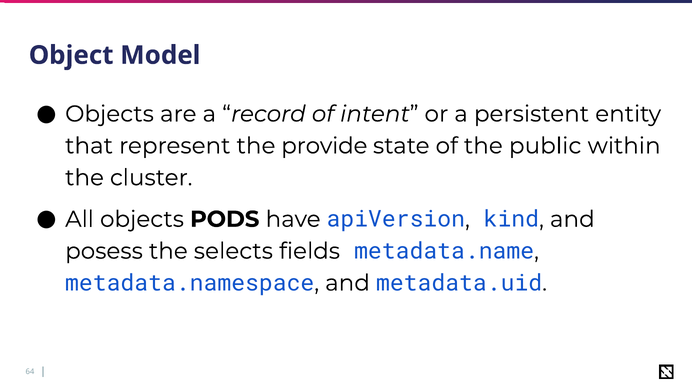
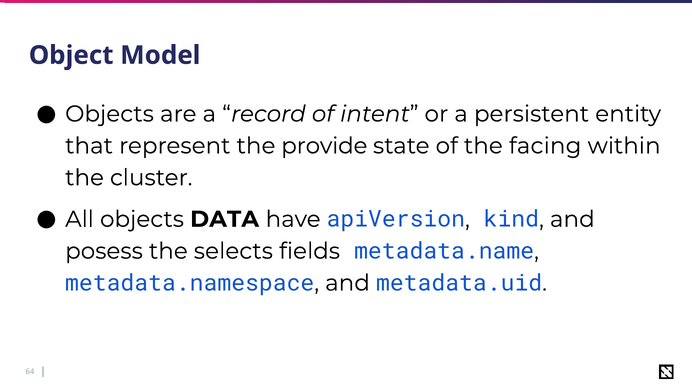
public: public -> facing (545, 146)
PODS: PODS -> DATA (225, 219)
